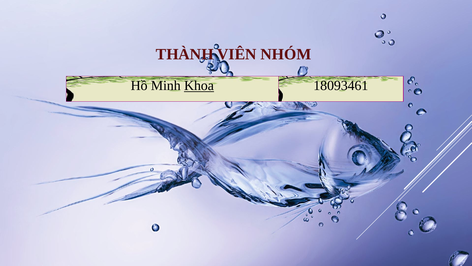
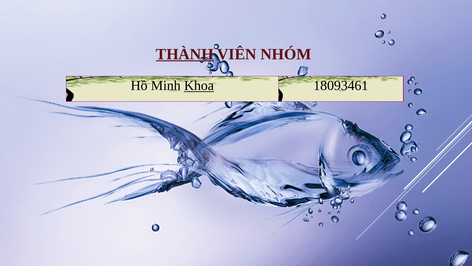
THÀNH underline: none -> present (185, 54)
